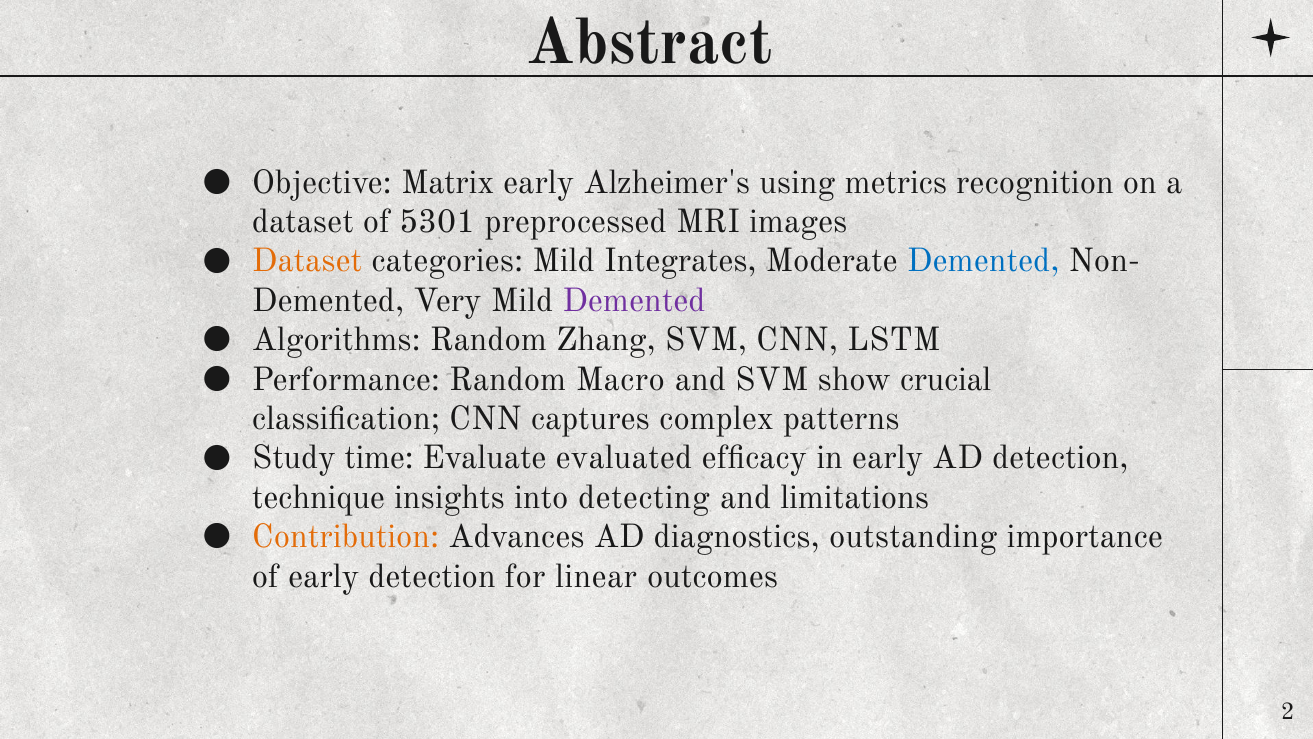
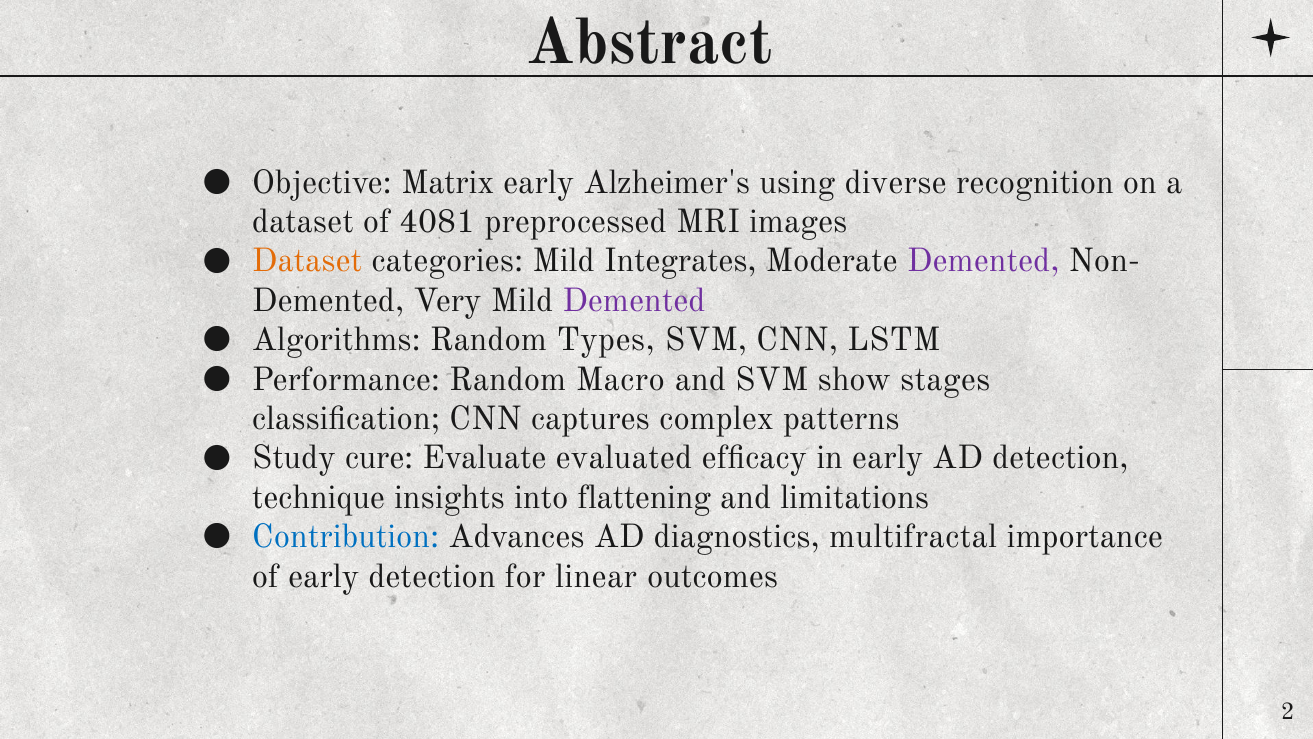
metrics: metrics -> diverse (896, 182)
5301: 5301 -> 4081 (437, 222)
Demented colour: blue -> purple (983, 261)
Zhang: Zhang -> Types (606, 340)
crucial: crucial -> stages (945, 379)
time: time -> cure (379, 458)
detecting: detecting -> flattening (644, 497)
Contribution colour: orange -> blue (346, 537)
outstanding: outstanding -> multifractal (913, 537)
